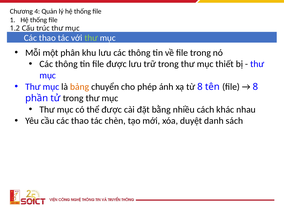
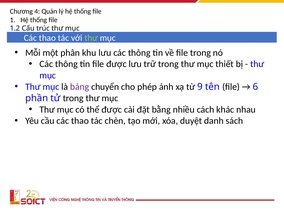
bảng colour: orange -> purple (80, 87)
từ 8: 8 -> 9 (200, 87)
8: 8 -> 6 (255, 87)
